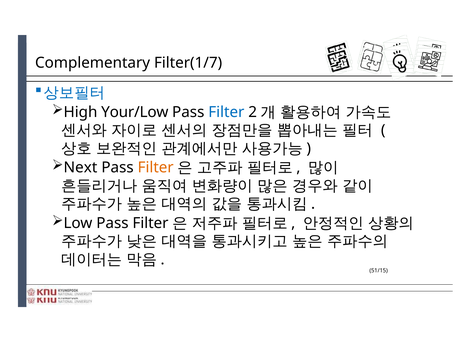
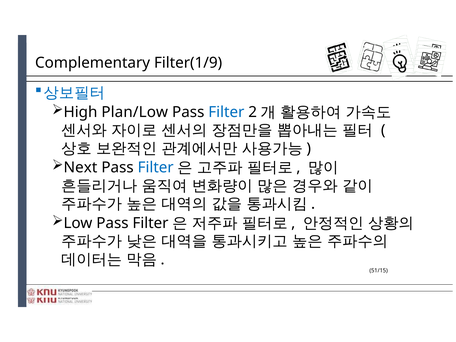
Filter(1/7: Filter(1/7 -> Filter(1/9 (188, 63)
Your/Low: Your/Low -> Plan/Low (135, 112)
Filter colour: orange -> blue (156, 168)
